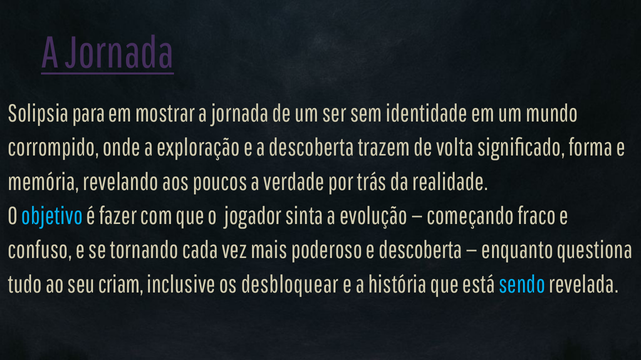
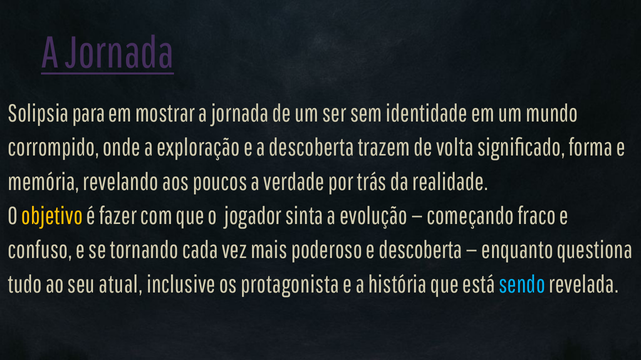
objetivo colour: light blue -> yellow (52, 216)
criam: criam -> atual (121, 285)
desbloquear: desbloquear -> protagonista (290, 285)
